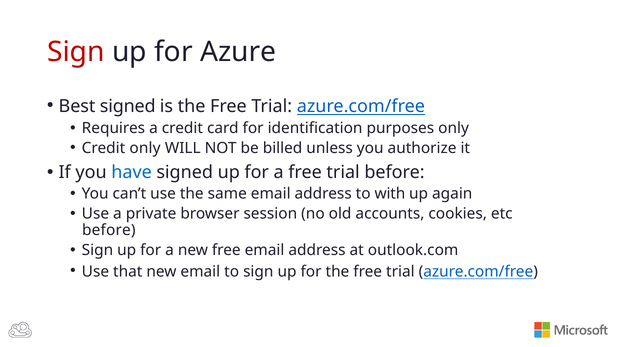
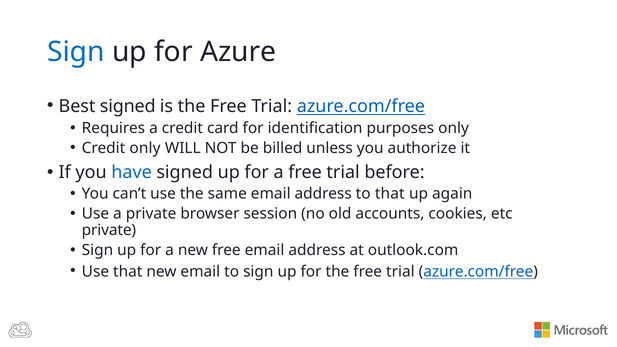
Sign colour: red -> blue (76, 52)
to with: with -> that (390, 194)
before: before -> private (109, 230)
